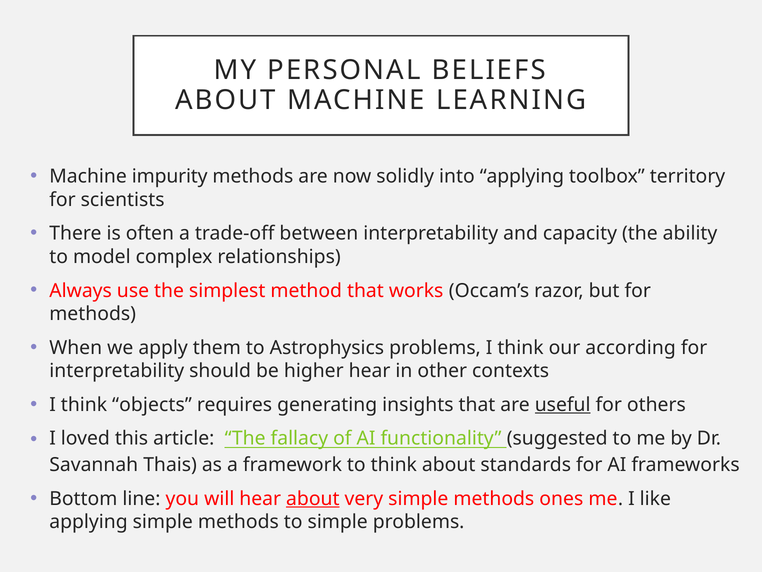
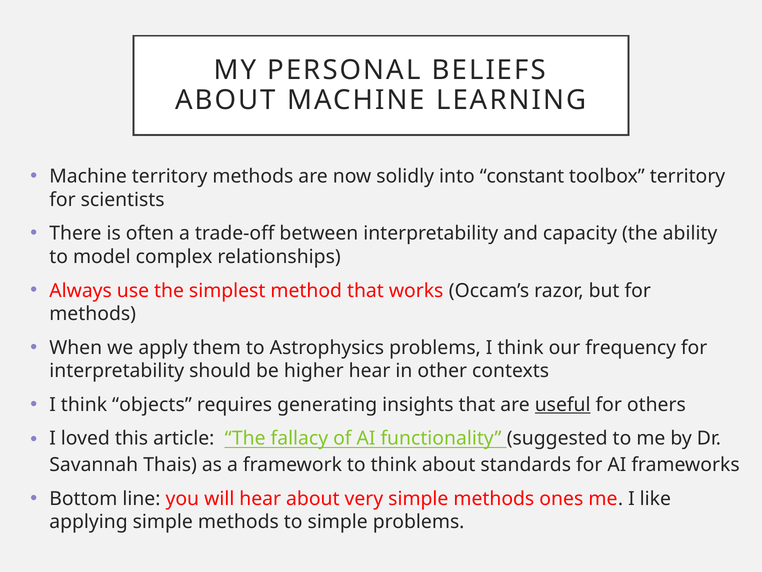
Machine impurity: impurity -> territory (170, 176)
into applying: applying -> constant (522, 176)
according: according -> frequency (631, 347)
about underline: present -> none (313, 498)
